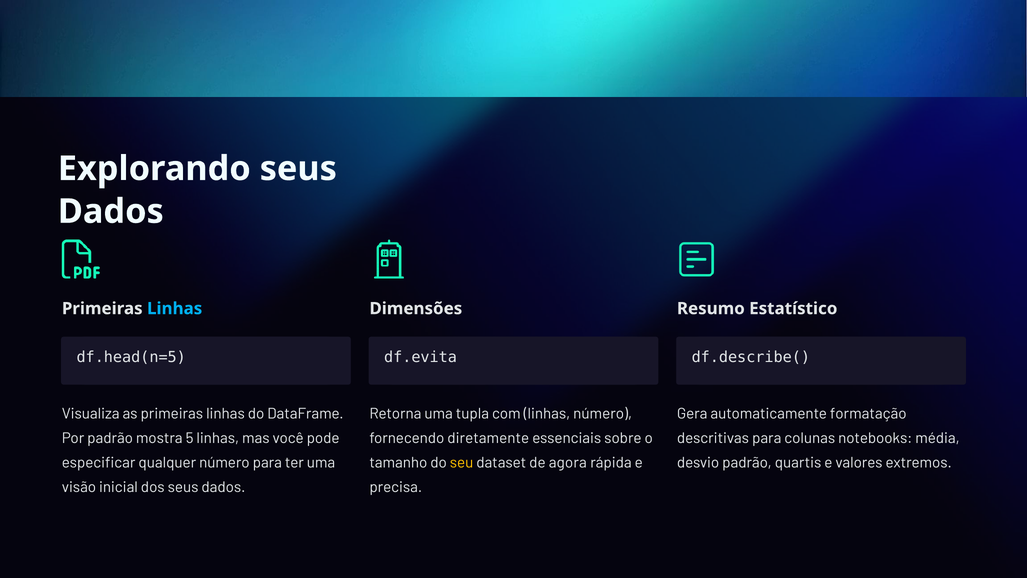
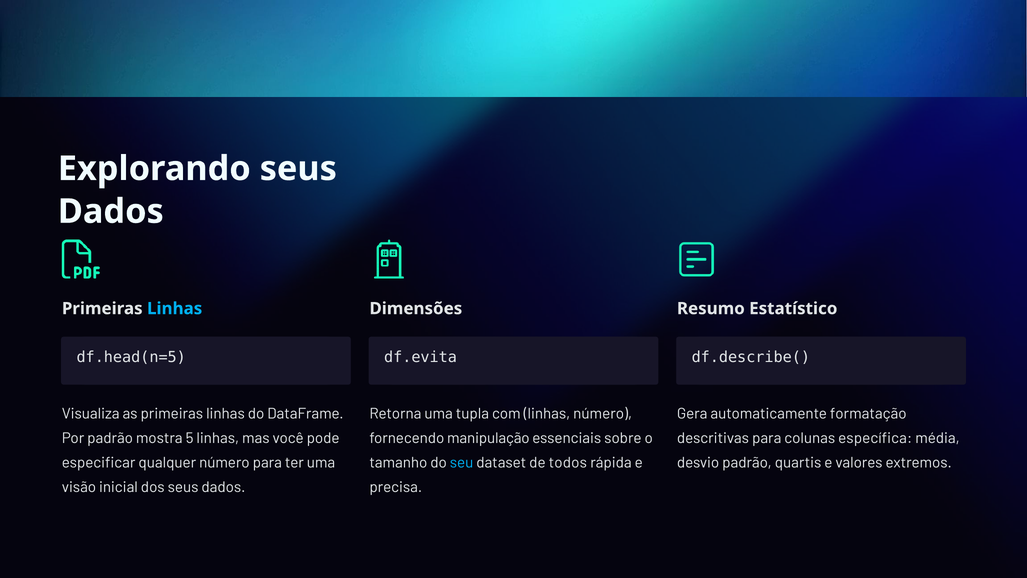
diretamente: diretamente -> manipulação (488, 438)
notebooks: notebooks -> específica (875, 438)
seu colour: yellow -> light blue (462, 462)
agora: agora -> todos (568, 462)
